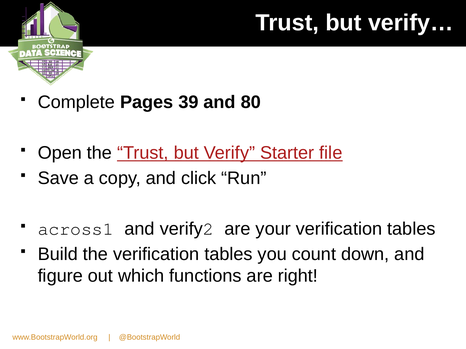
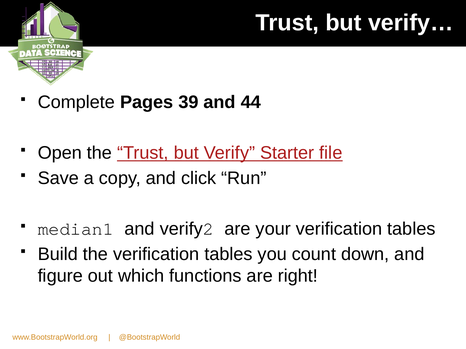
80: 80 -> 44 (251, 102)
across1: across1 -> median1 (76, 229)
